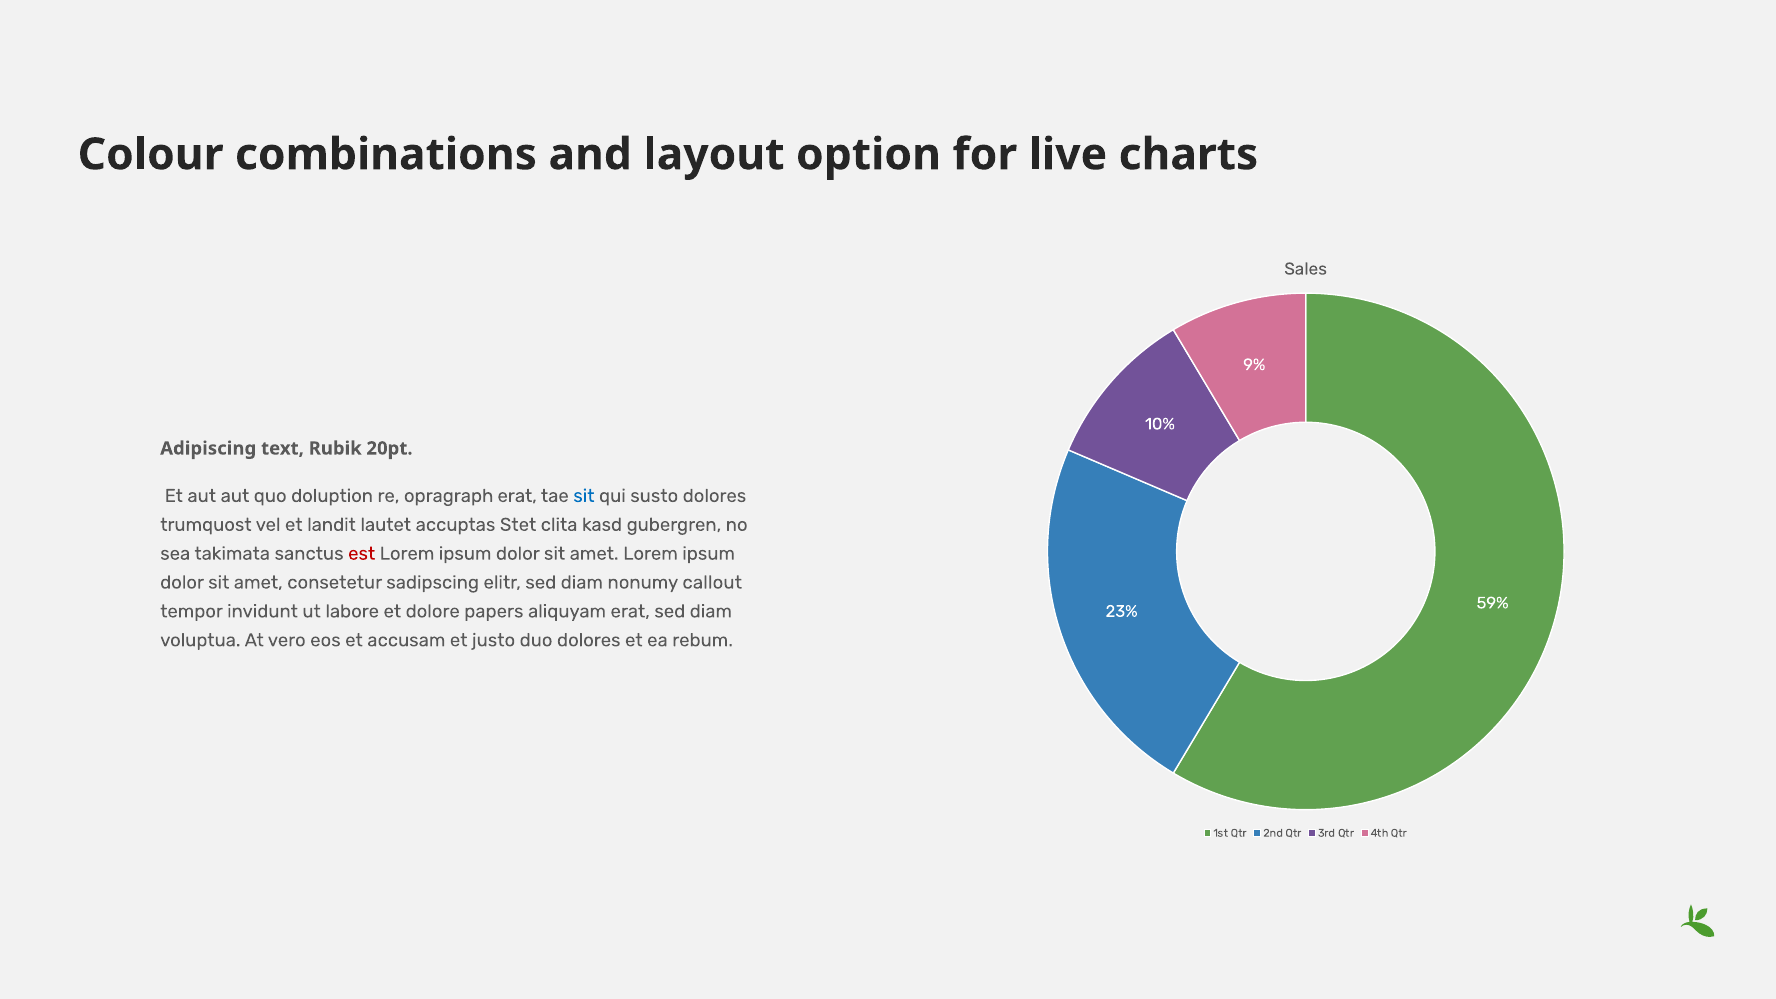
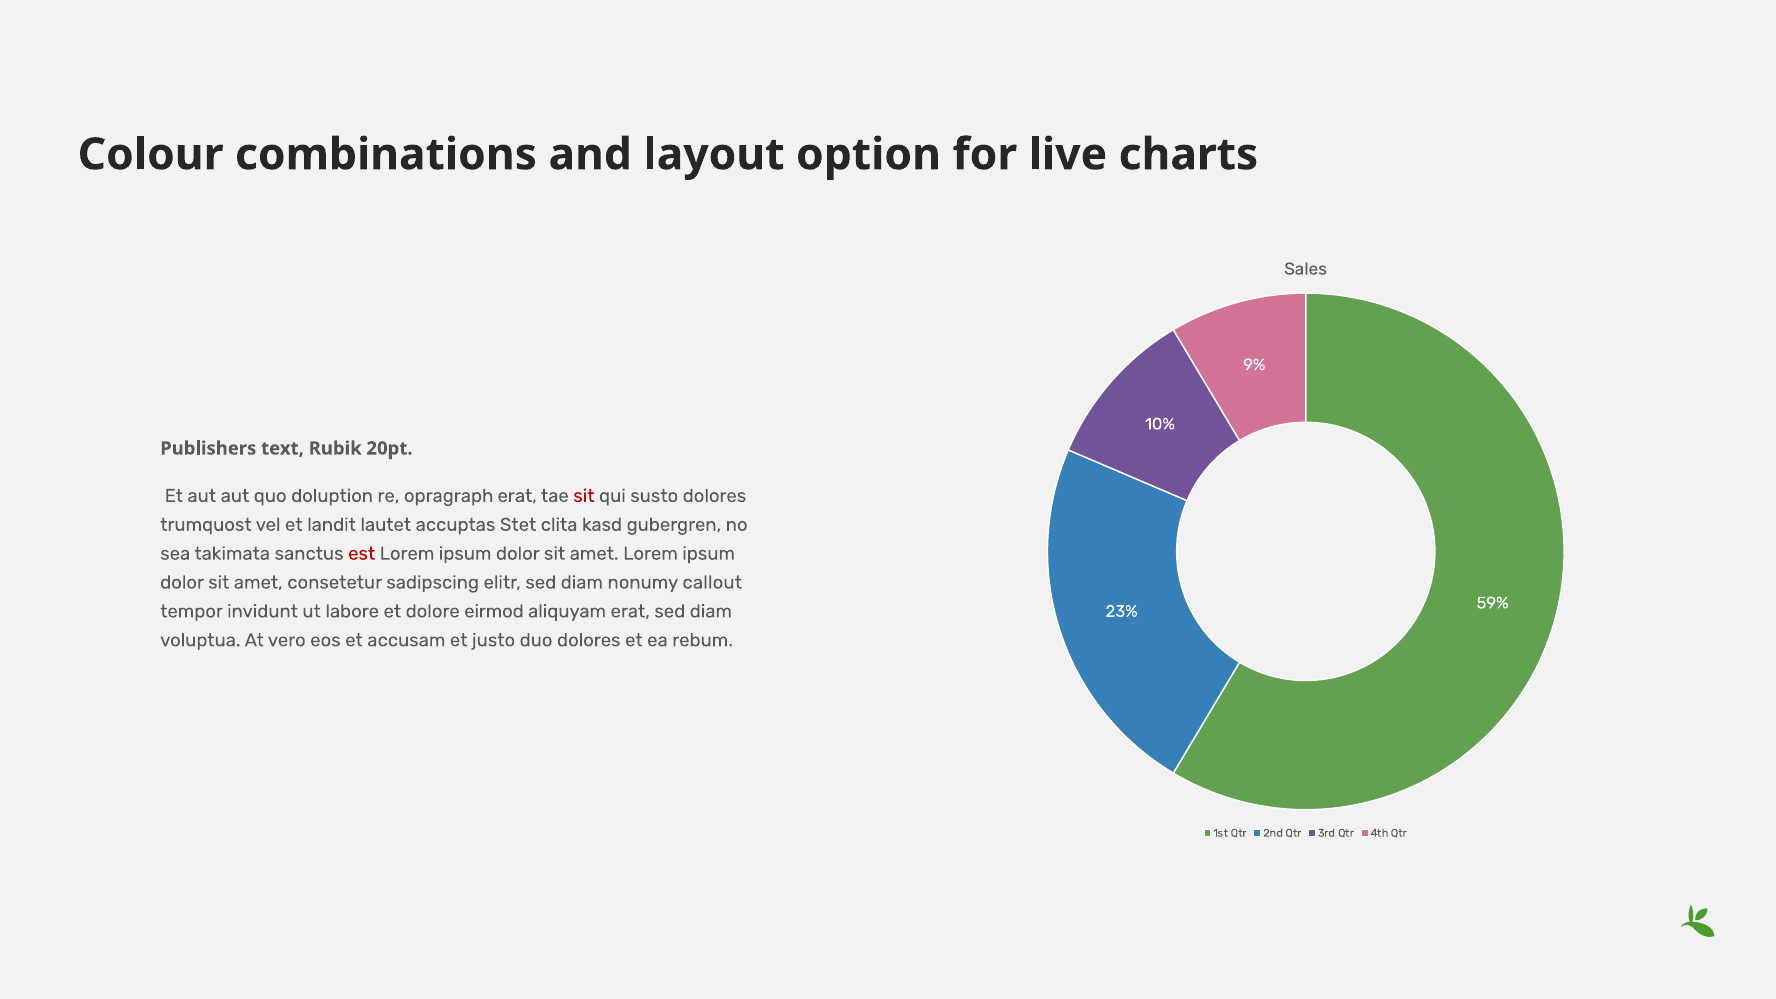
Adipiscing: Adipiscing -> Publishers (208, 448)
sit colour: blue -> red (584, 496)
papers: papers -> eirmod (494, 611)
